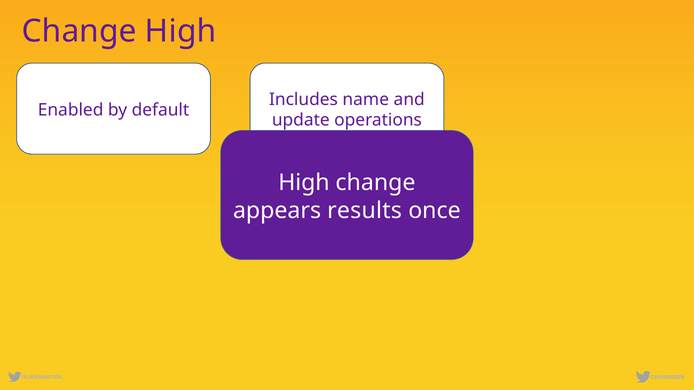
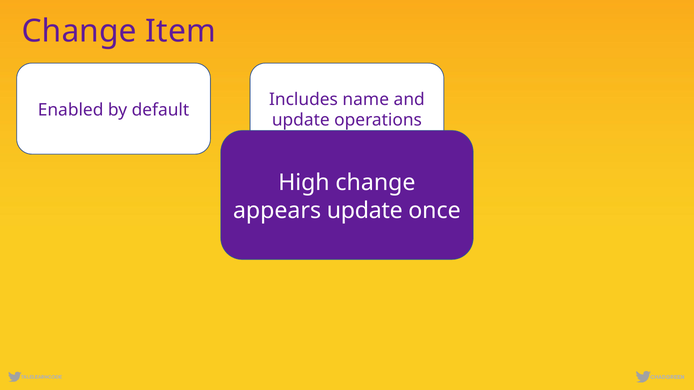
Change High: High -> Item (181, 31)
appears results: results -> update (365, 211)
